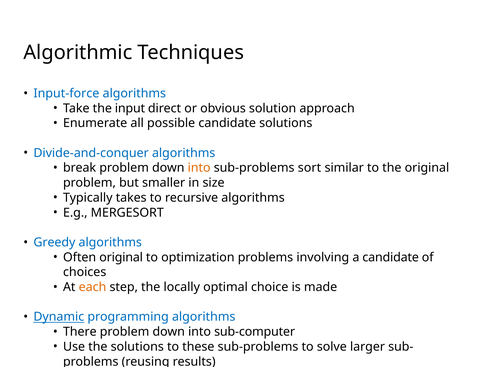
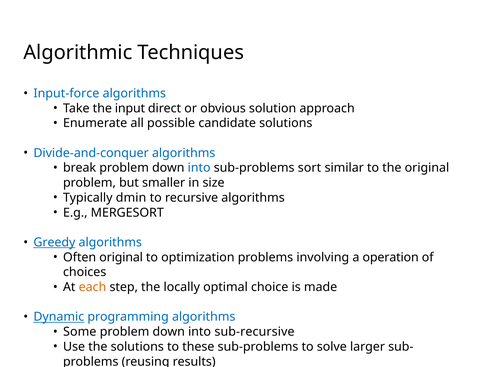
into colour: orange -> blue (199, 168)
takes: takes -> dmin (131, 198)
Greedy underline: none -> present (54, 242)
a candidate: candidate -> operation (391, 257)
There: There -> Some (80, 332)
sub-computer: sub-computer -> sub-recursive (254, 332)
